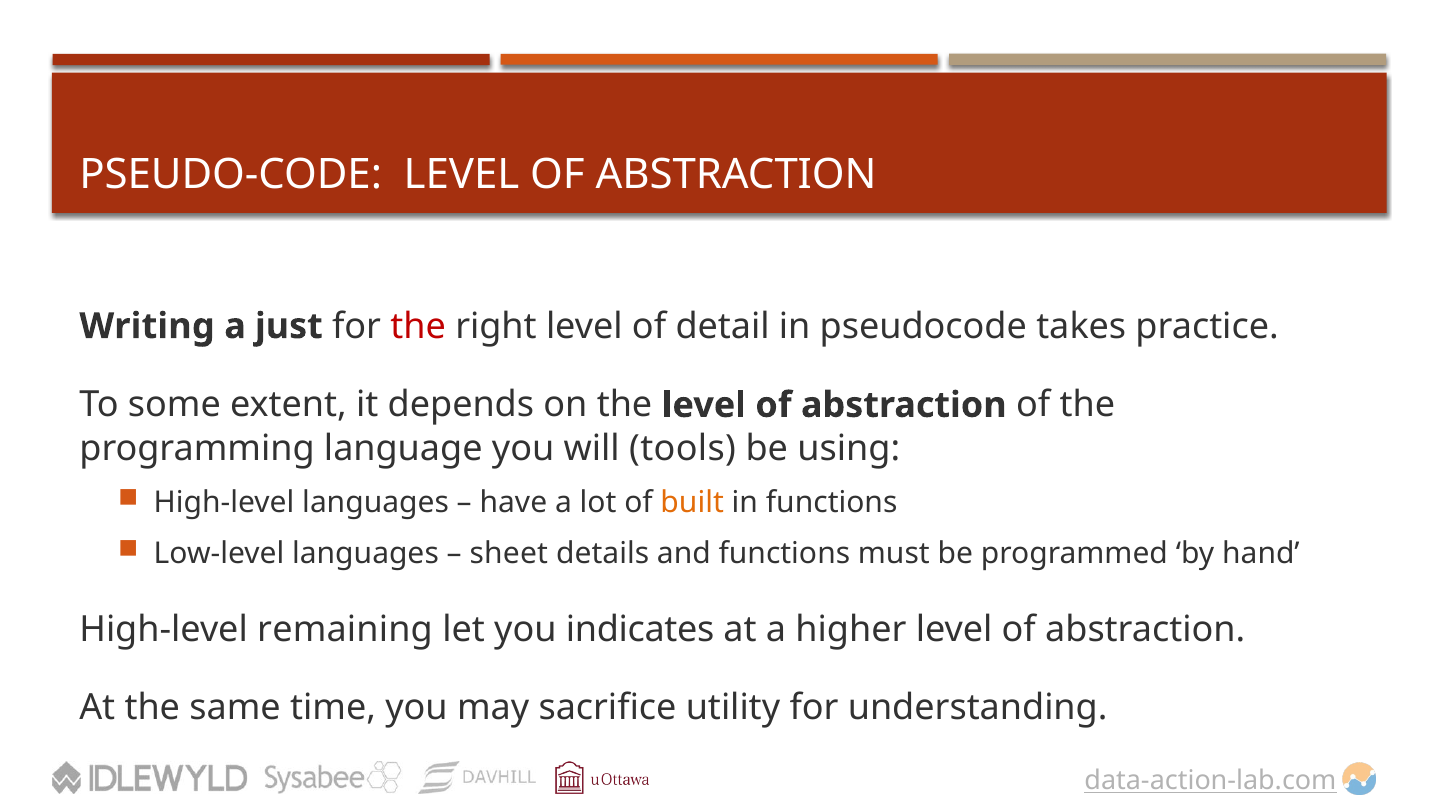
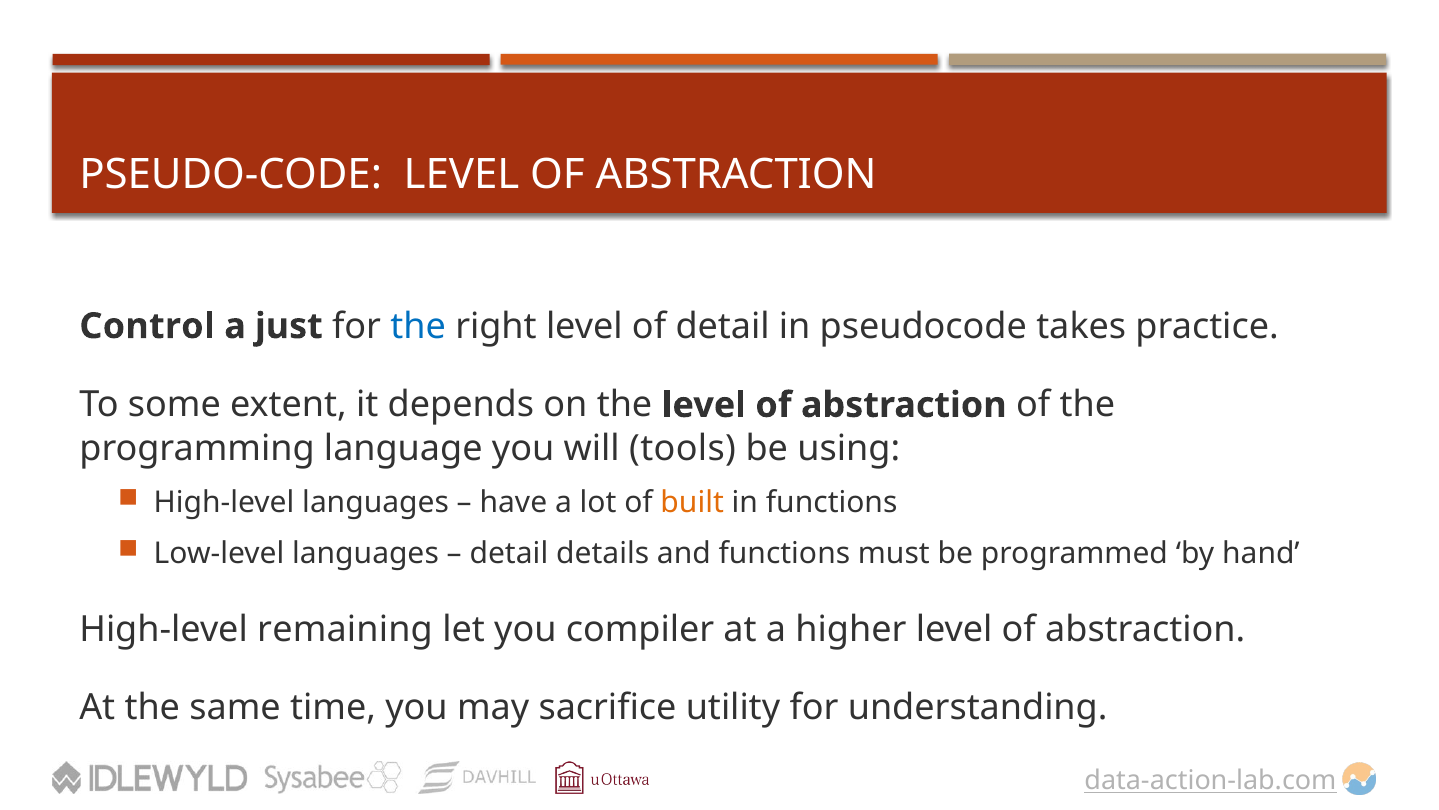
Writing: Writing -> Control (147, 326)
the colour: red -> blue (418, 326)
sheet: sheet -> detail (509, 553)
indicates: indicates -> compiler (640, 629)
